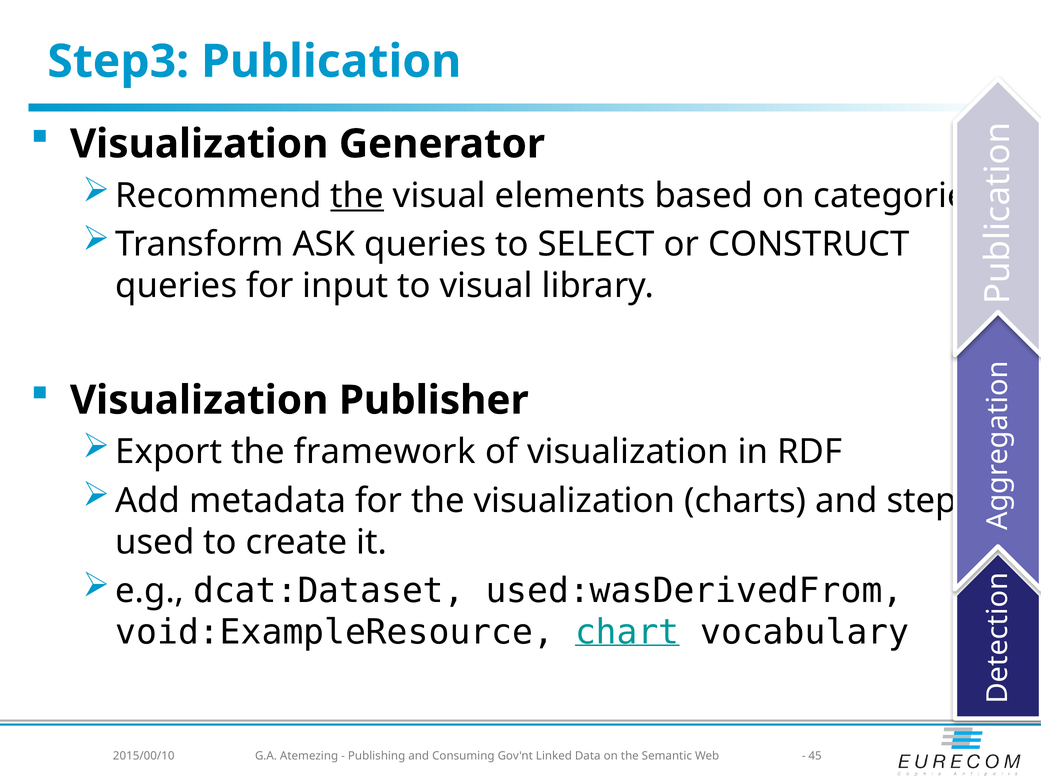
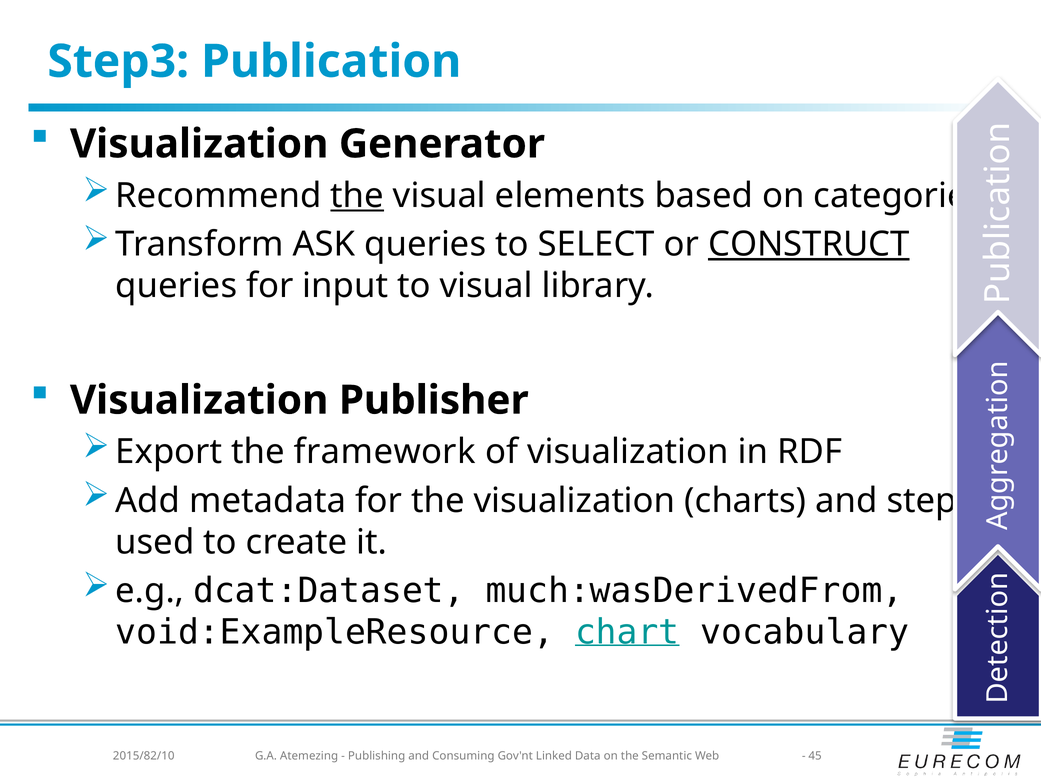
CONSTRUCT underline: none -> present (809, 244)
used:wasDerivedFrom: used:wasDerivedFrom -> much:wasDerivedFrom (694, 591)
2015/00/10: 2015/00/10 -> 2015/82/10 (144, 756)
